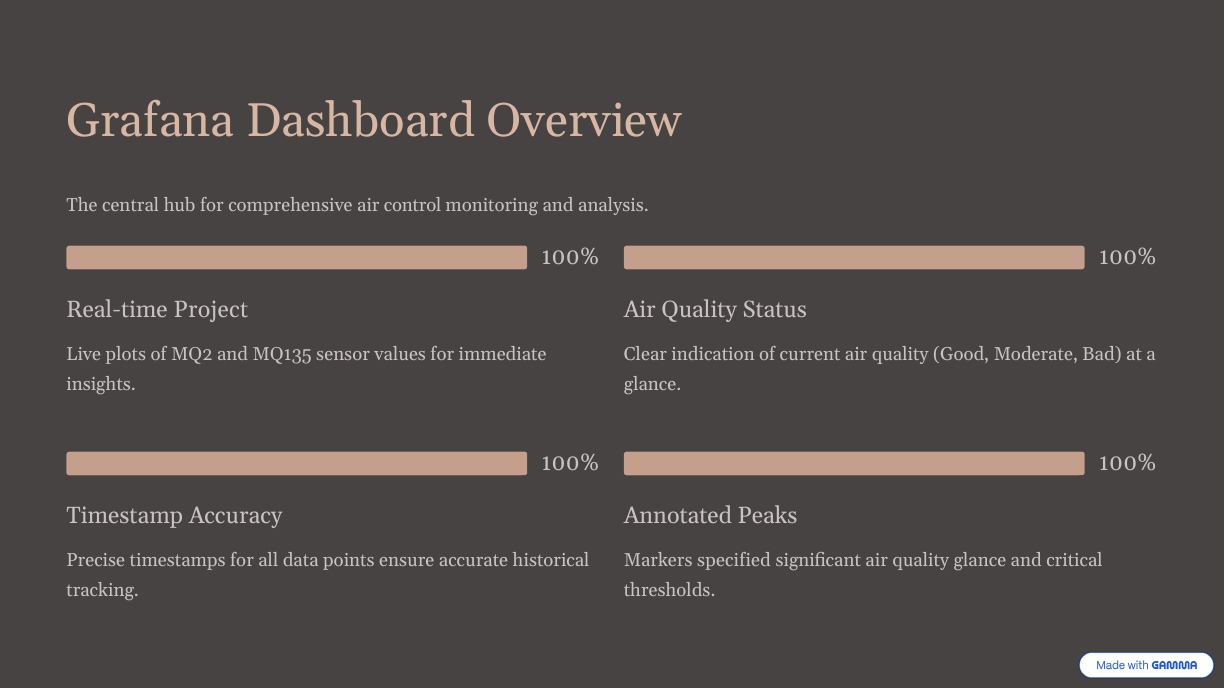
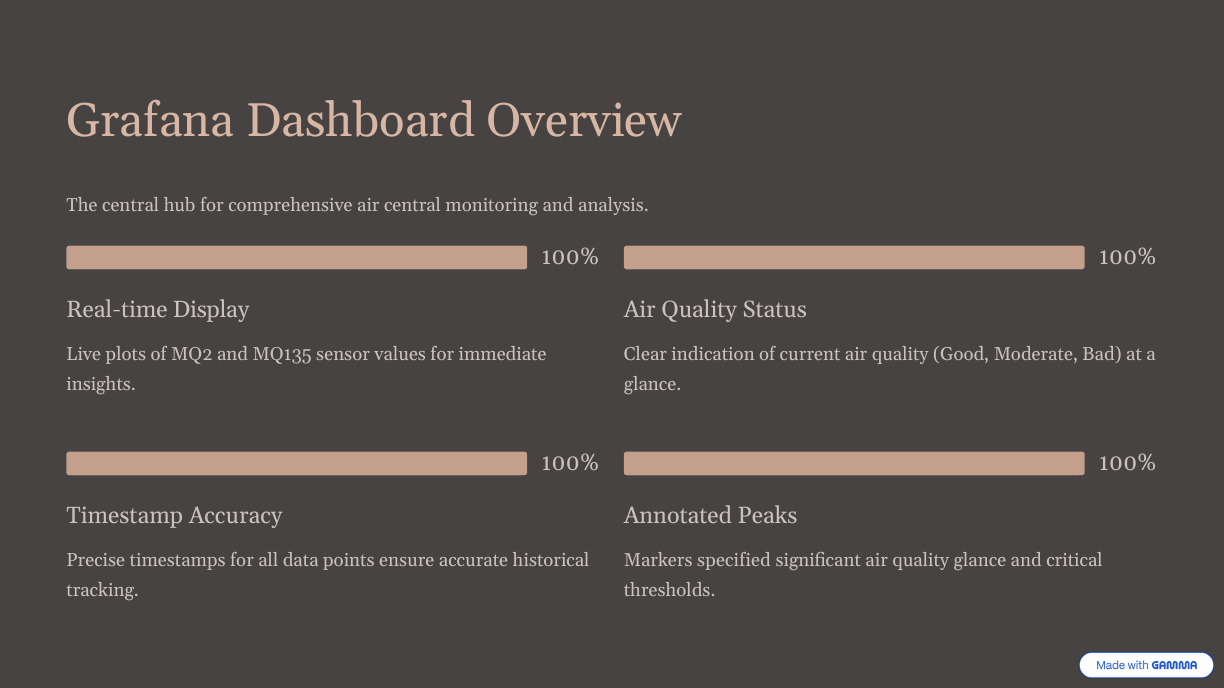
air control: control -> central (413, 205)
Project: Project -> Display (211, 310)
